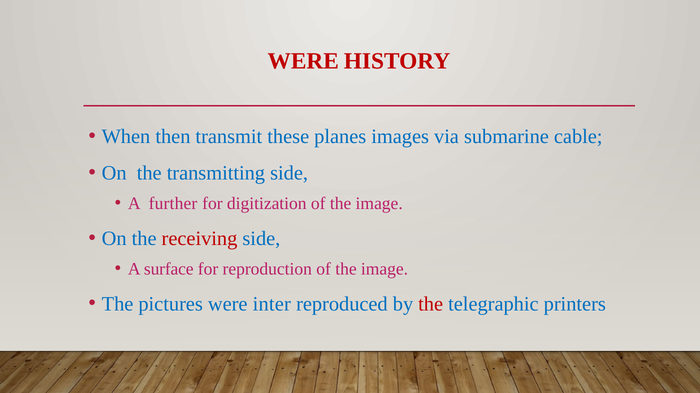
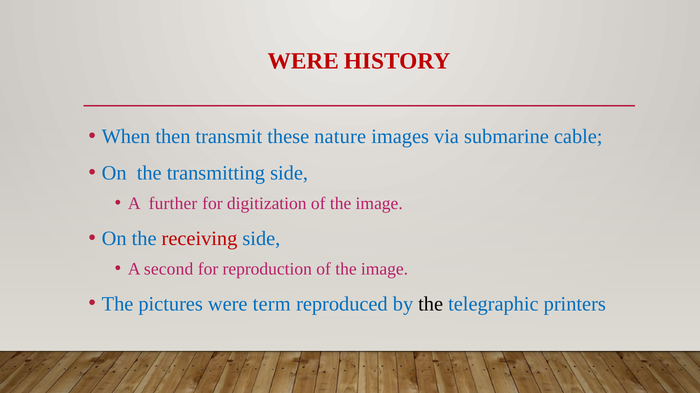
planes: planes -> nature (340, 137)
surface: surface -> second (169, 269)
inter: inter -> term (272, 304)
the colour: red -> black (431, 304)
